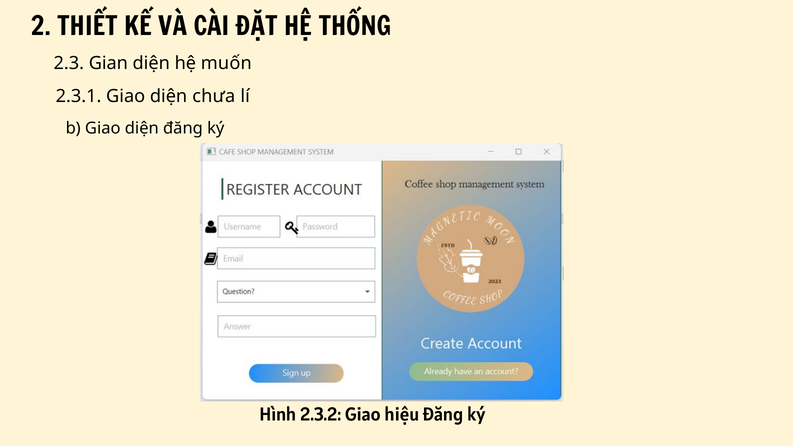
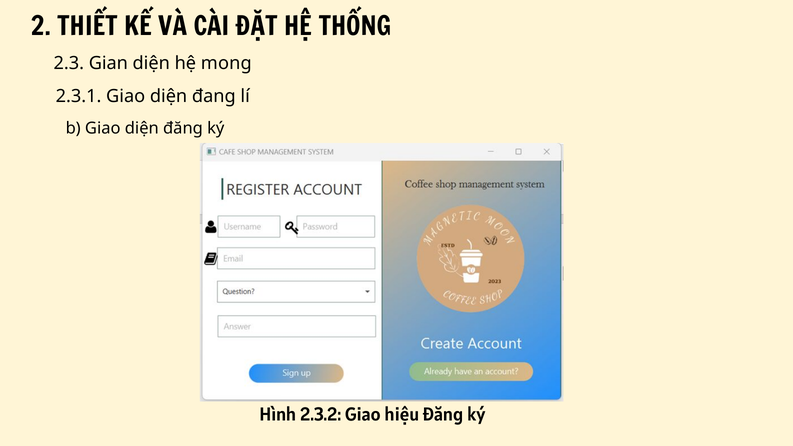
muốn: muốn -> mong (226, 63)
chưa: chưa -> đang (214, 96)
